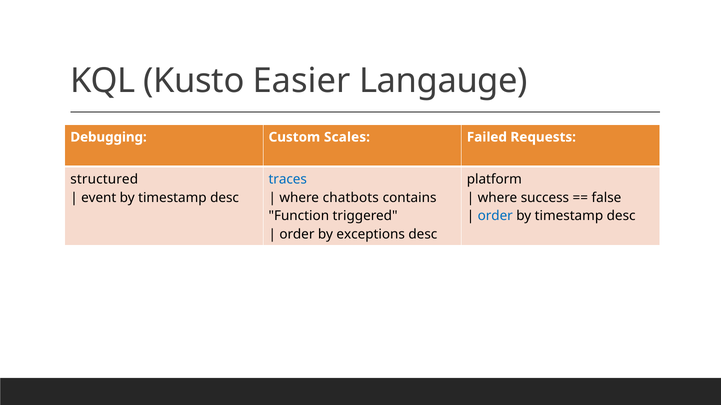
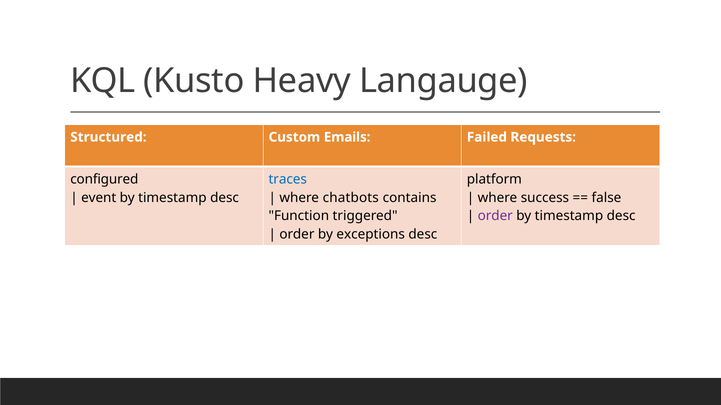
Easier: Easier -> Heavy (302, 81)
Debugging: Debugging -> Structured (108, 137)
Scales: Scales -> Emails (347, 137)
structured: structured -> configured (104, 180)
order colour: blue -> purple (495, 216)
